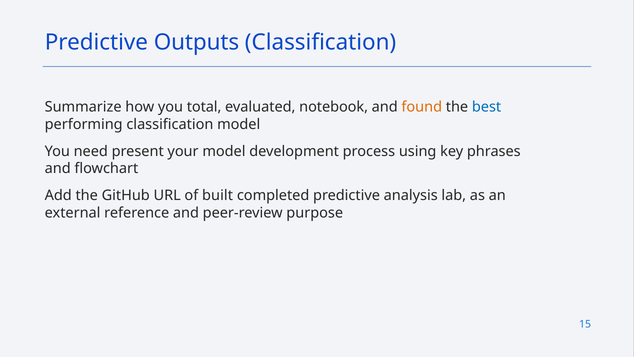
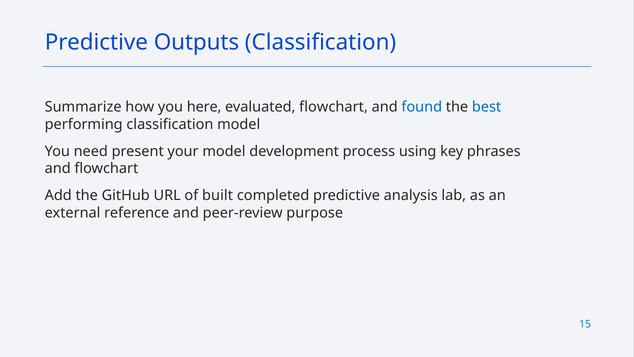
total: total -> here (204, 107)
evaluated notebook: notebook -> flowchart (334, 107)
found colour: orange -> blue (422, 107)
